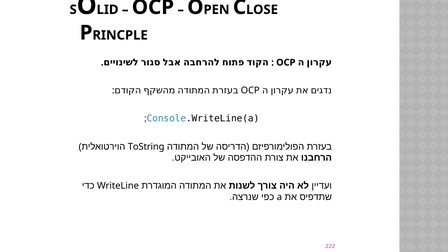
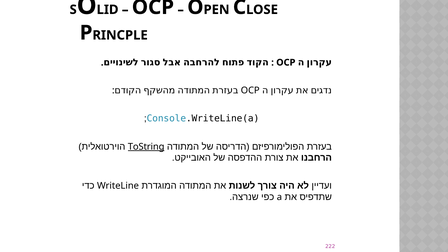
ToString underline: none -> present (146, 147)
